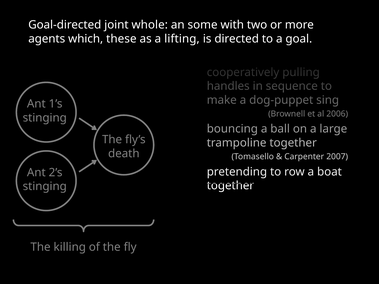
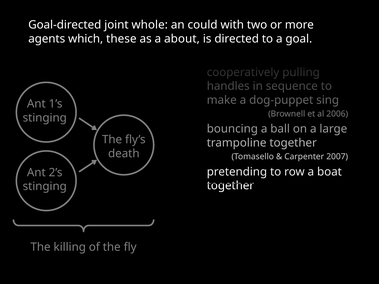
some: some -> could (203, 25)
lifting: lifting -> about (182, 39)
